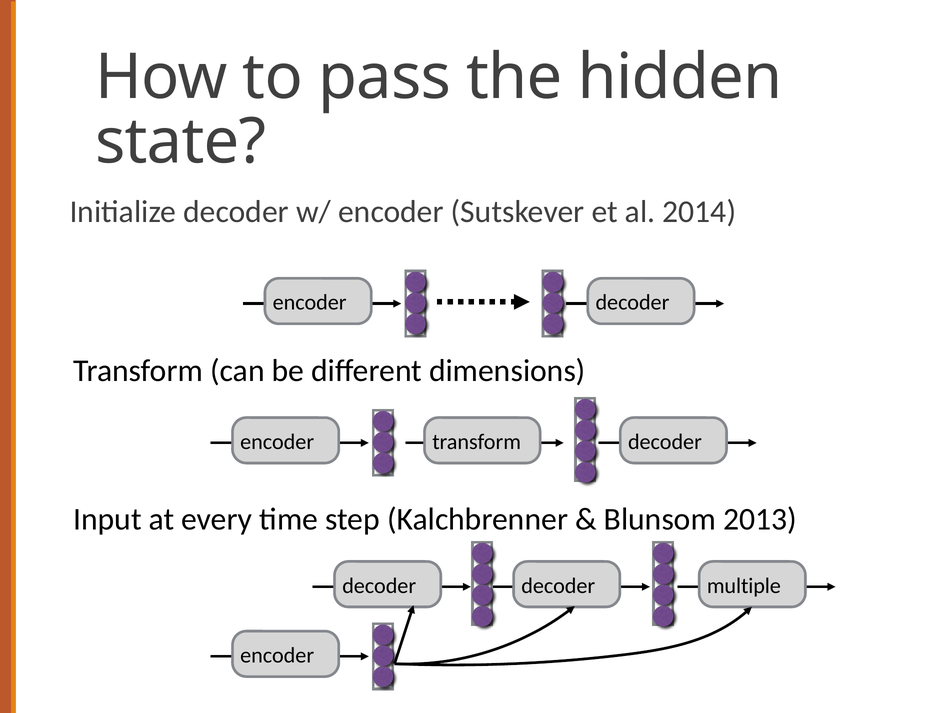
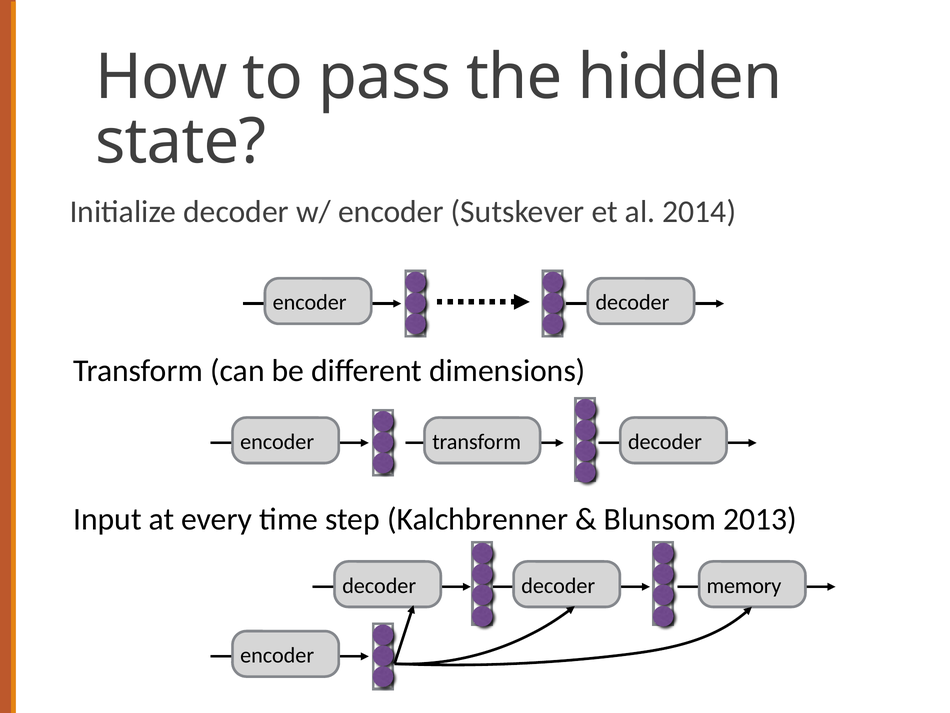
multiple: multiple -> memory (744, 585)
